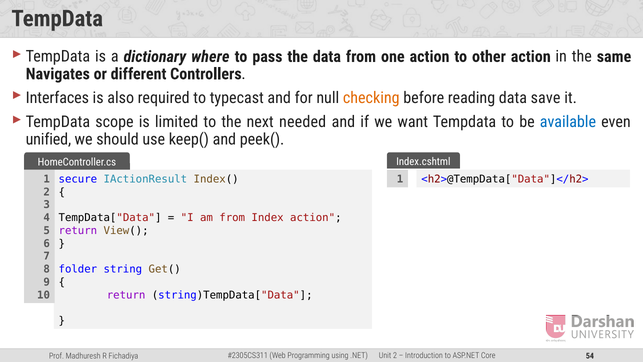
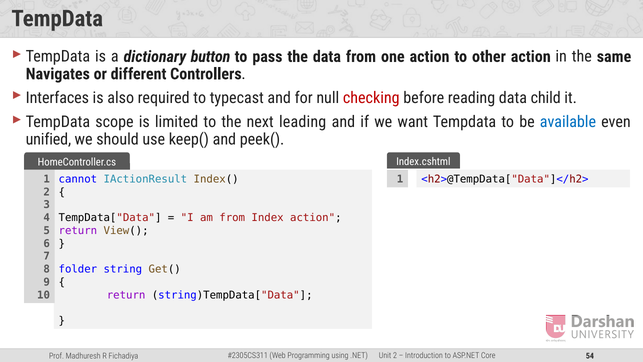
where: where -> button (210, 57)
checking colour: orange -> red (371, 98)
save: save -> child (546, 98)
needed: needed -> leading (303, 122)
secure: secure -> cannot (78, 179)
